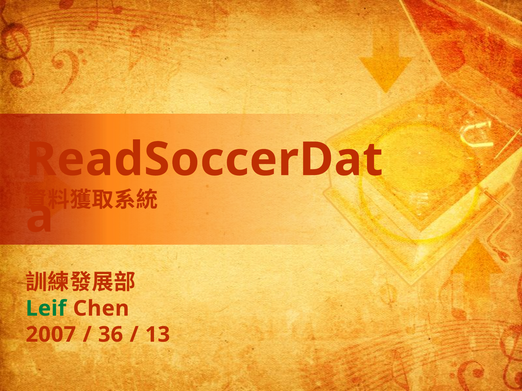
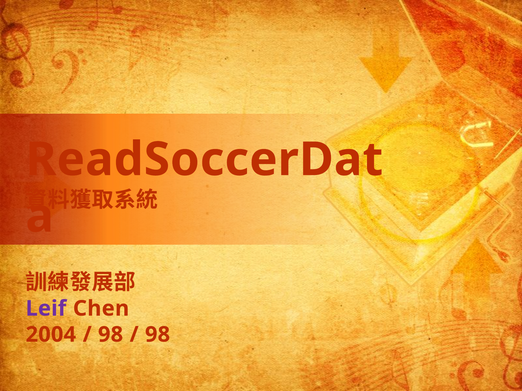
Leif colour: green -> purple (46, 309)
2007: 2007 -> 2004 (51, 335)
36: 36 -> 98 (111, 335)
13: 13 -> 98 (158, 335)
